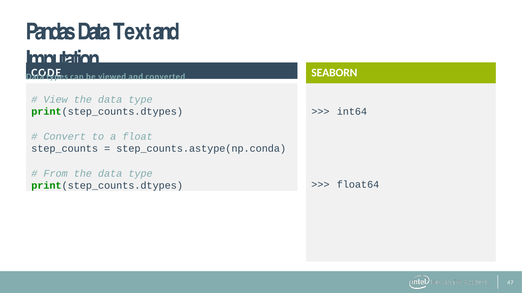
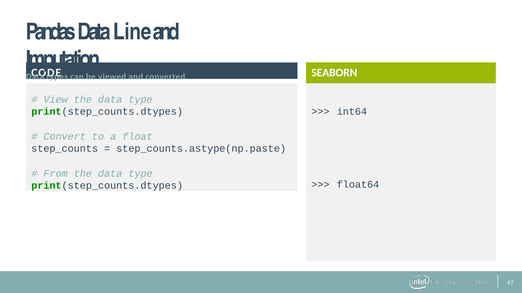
Text: Text -> Line (132, 32)
step_counts.astype(np.conda: step_counts.astype(np.conda -> step_counts.astype(np.paste (201, 149)
